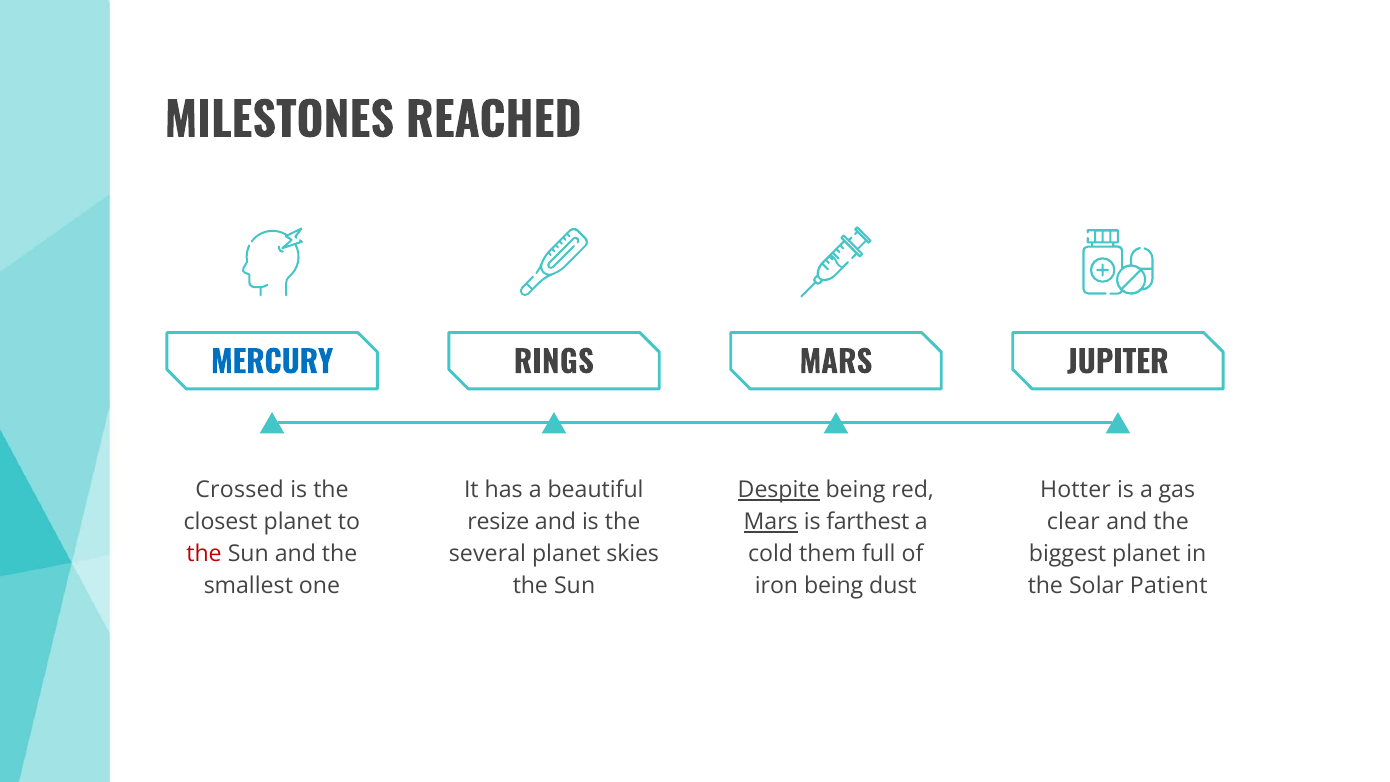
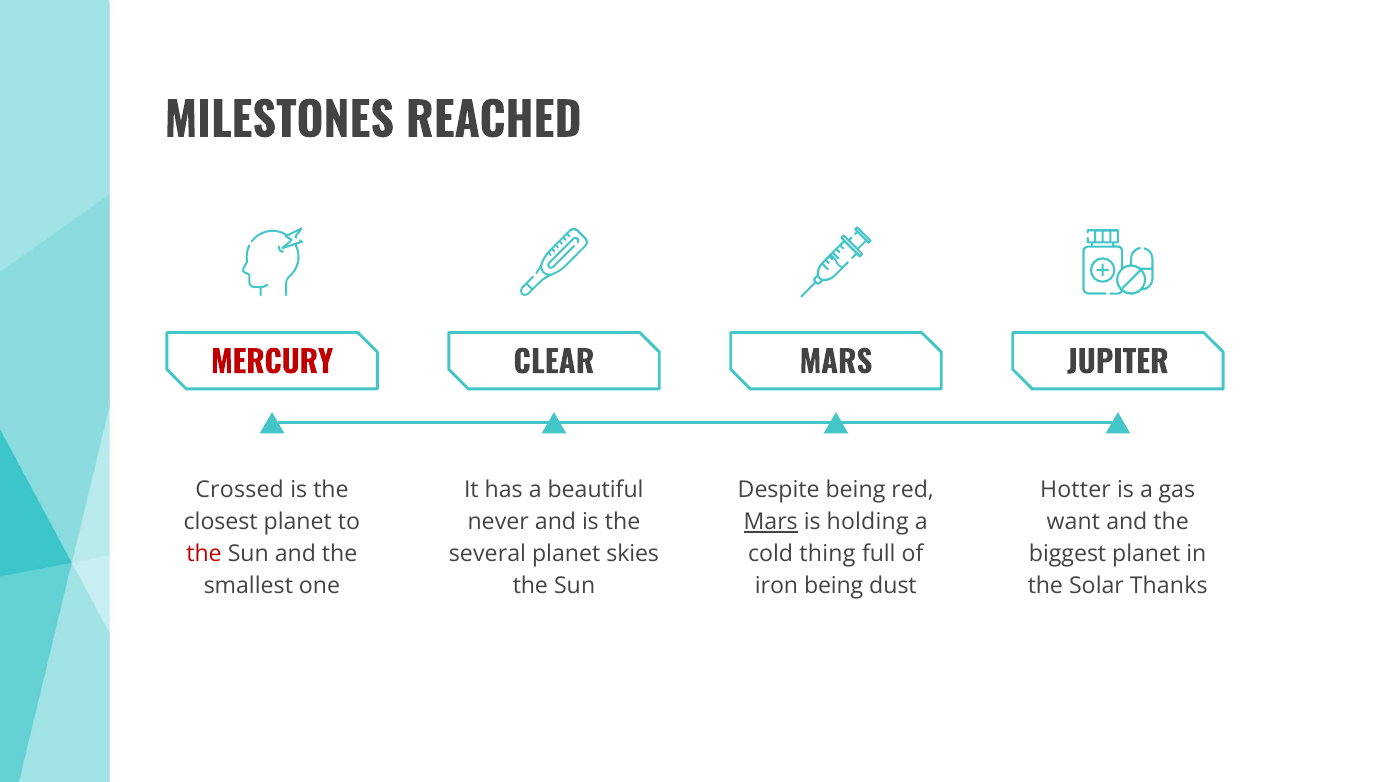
MERCURY colour: blue -> red (272, 363)
RINGS: RINGS -> CLEAR (554, 363)
Despite underline: present -> none (779, 490)
resize: resize -> never (498, 522)
farthest: farthest -> holding (868, 522)
clear: clear -> want (1073, 522)
them: them -> thing (827, 554)
Patient: Patient -> Thanks (1169, 586)
